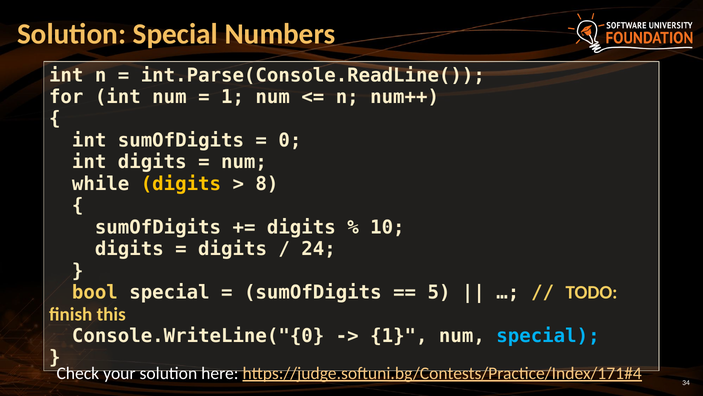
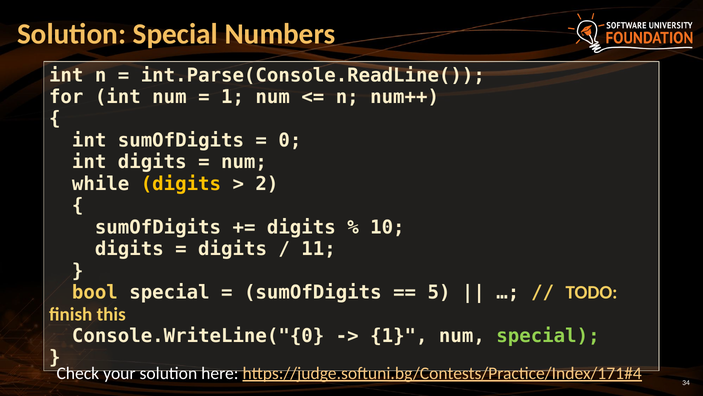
8: 8 -> 2 (267, 184)
24: 24 -> 11 (319, 249)
special colour: light blue -> light green (548, 336)
